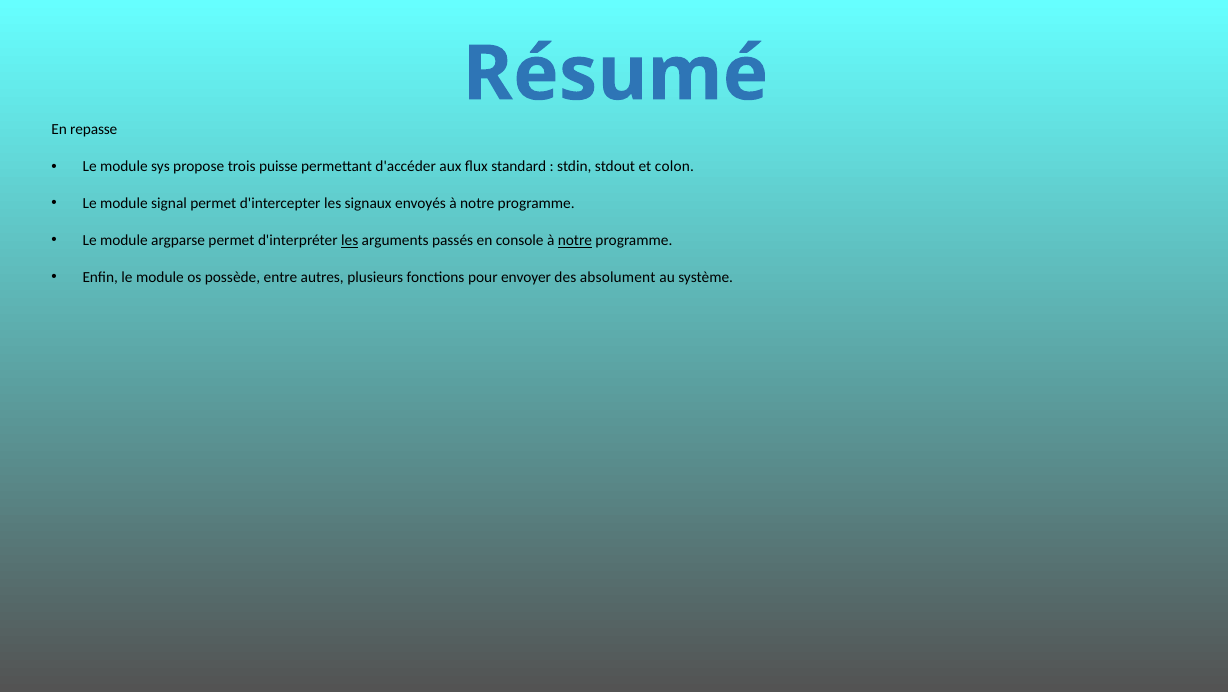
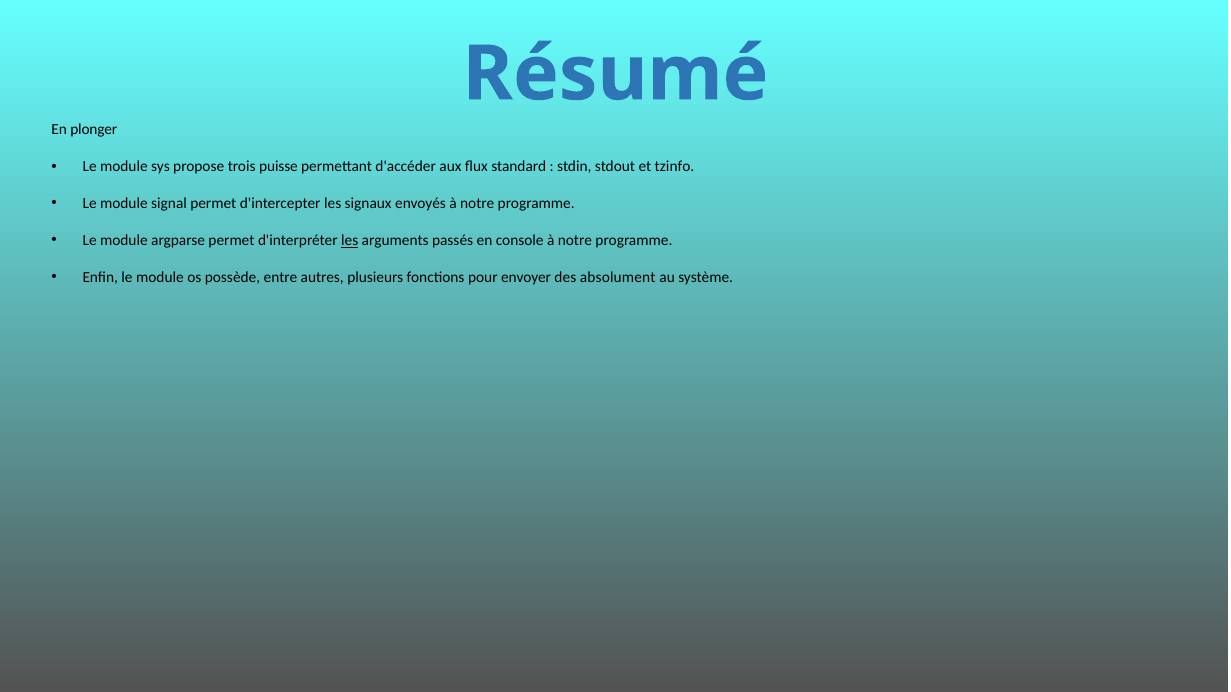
repasse: repasse -> plonger (94, 130)
colon: colon -> tzinfo (675, 167)
notre underline: present -> none (575, 241)
